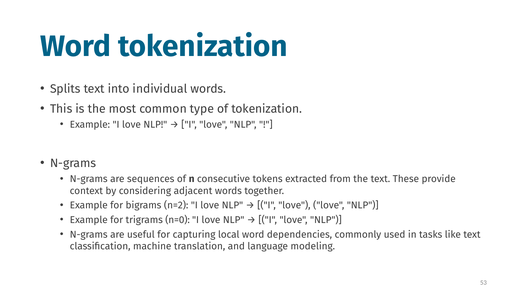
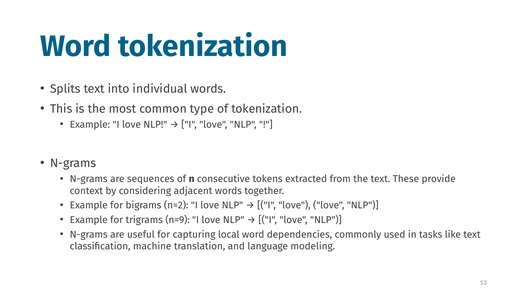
n=0: n=0 -> n=9 (178, 220)
